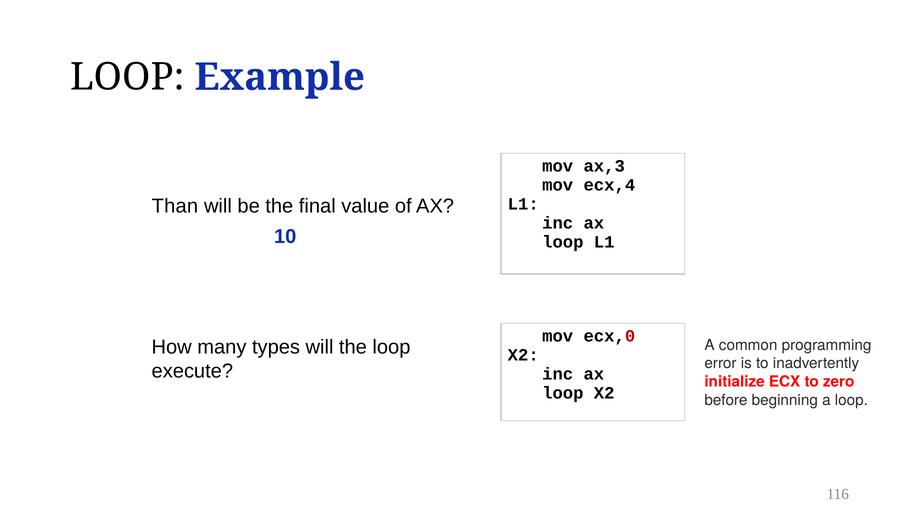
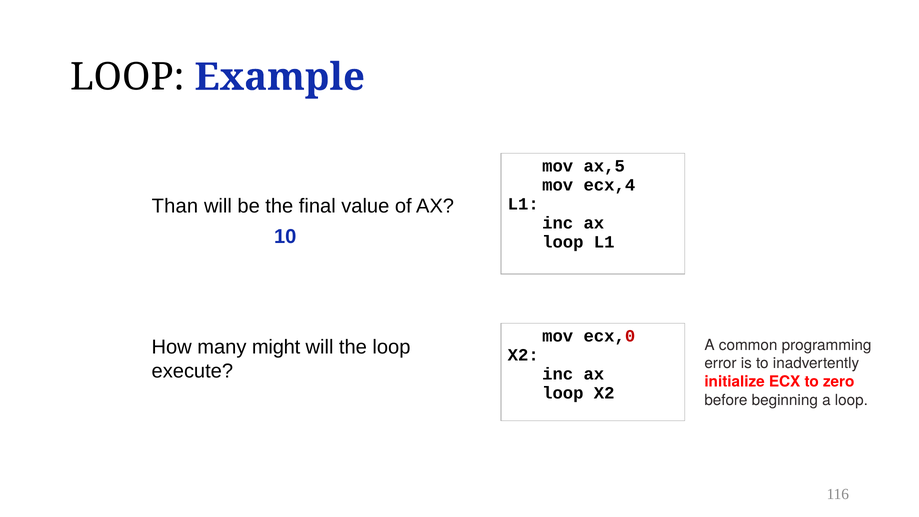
ax,3: ax,3 -> ax,5 (604, 166)
types: types -> might (276, 347)
